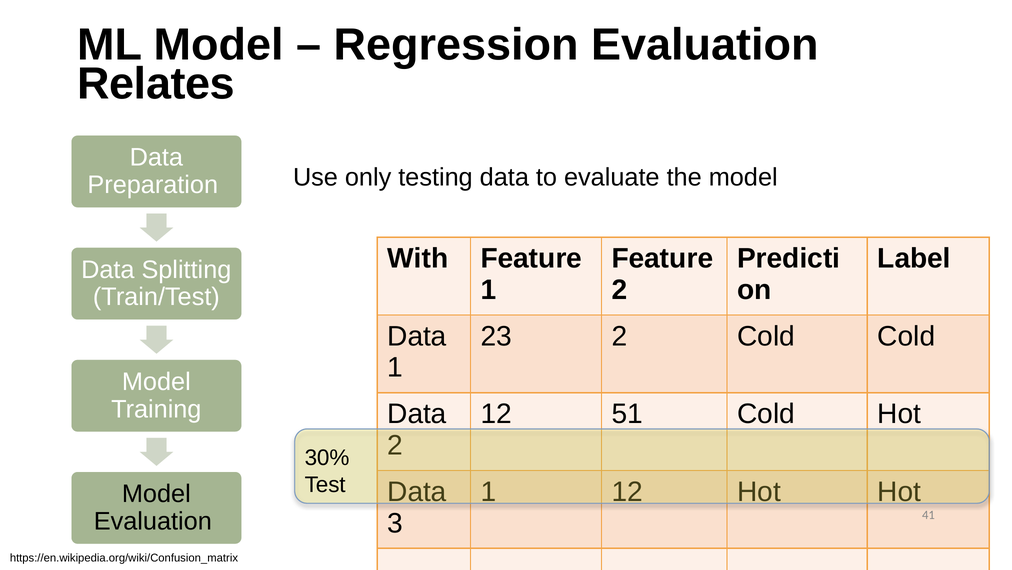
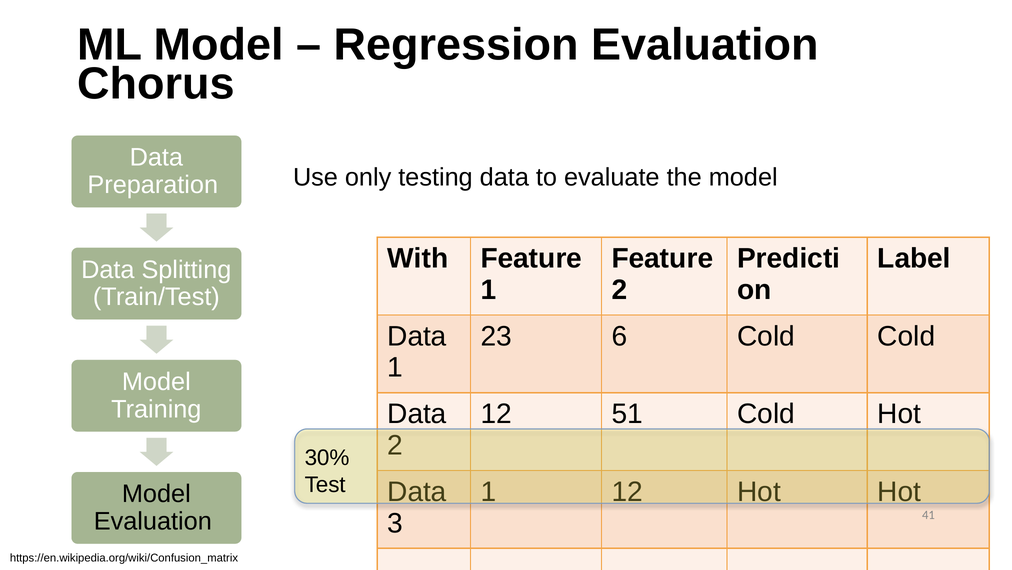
Relates: Relates -> Chorus (156, 84)
23 2: 2 -> 6 (619, 336)
